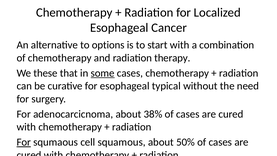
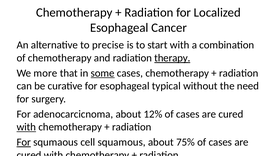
options: options -> precise (108, 45)
therapy underline: none -> present (172, 58)
these: these -> more (45, 73)
38%: 38% -> 12% (153, 114)
with underline: none -> present (26, 127)
50%: 50% -> 75% (185, 142)
